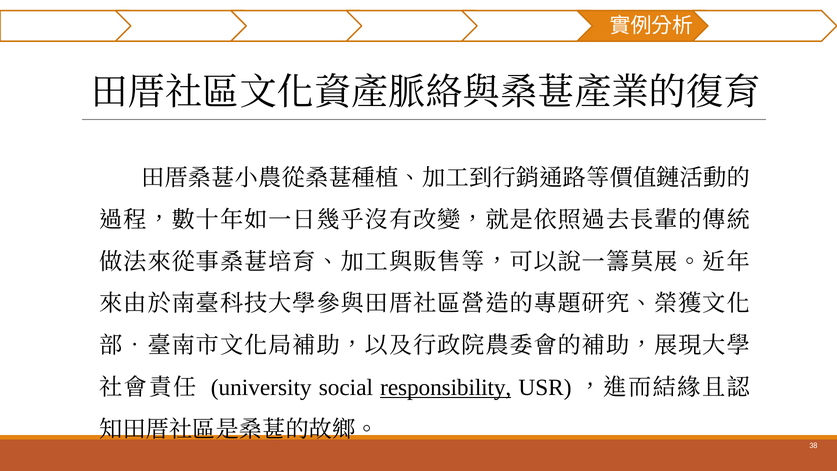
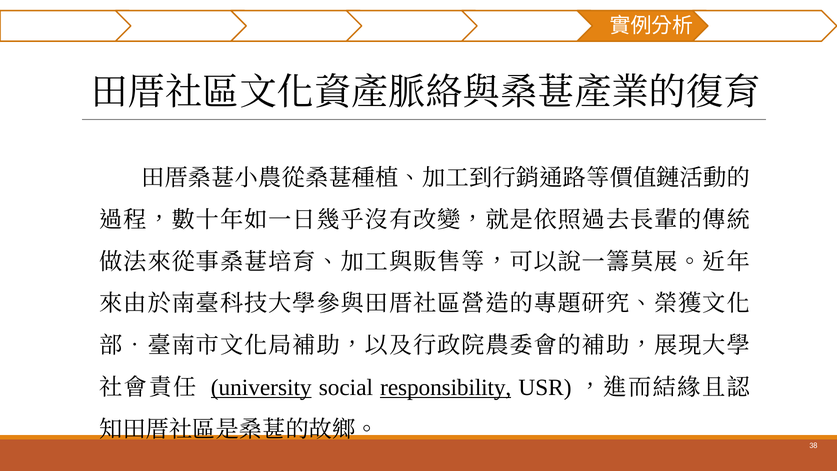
university underline: none -> present (261, 387)
